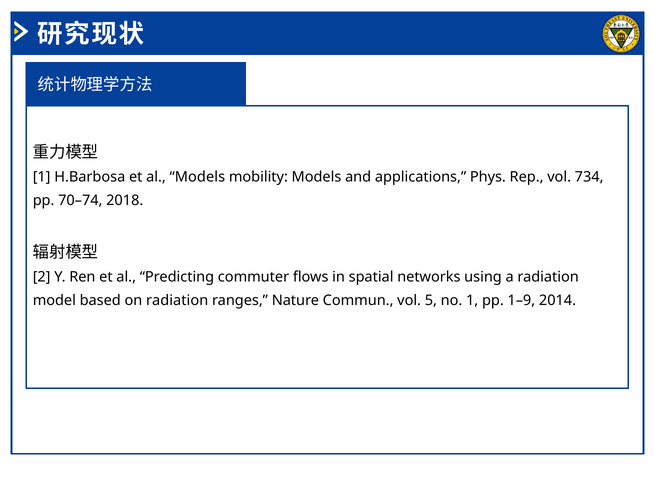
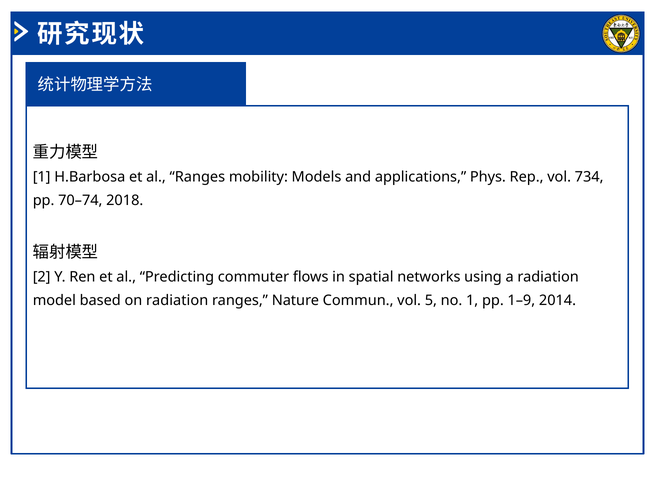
al Models: Models -> Ranges (197, 177)
